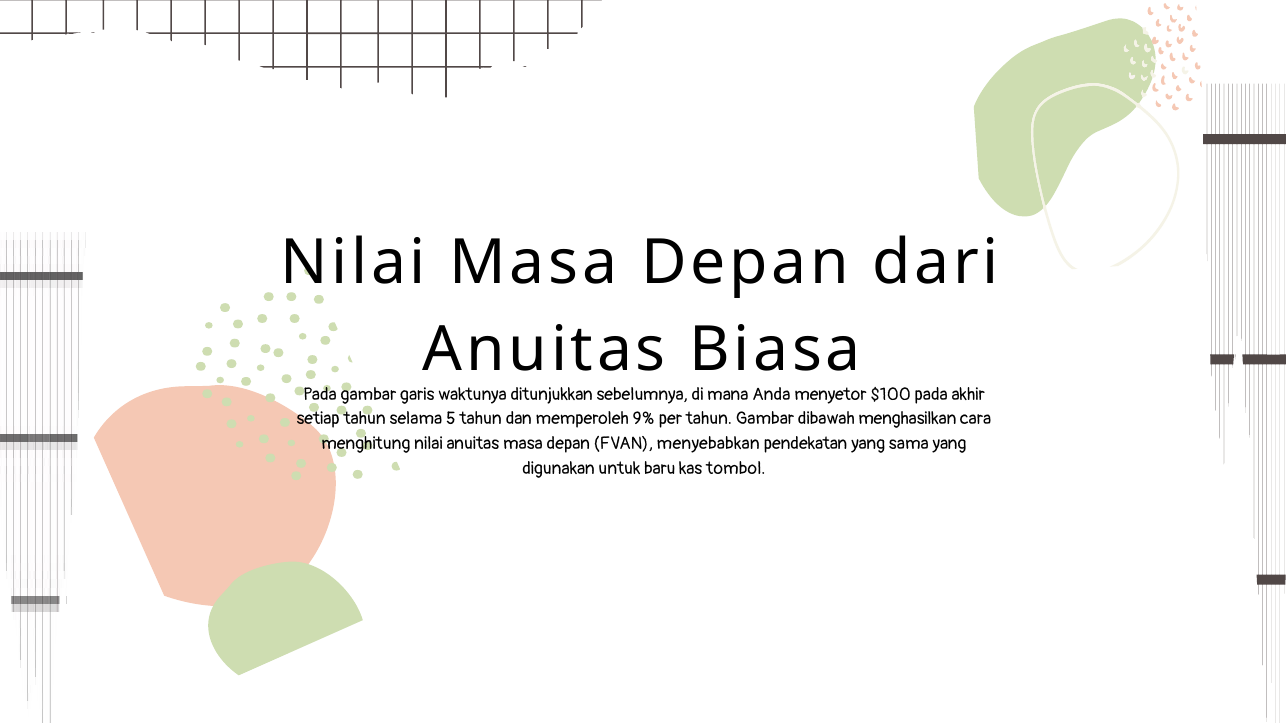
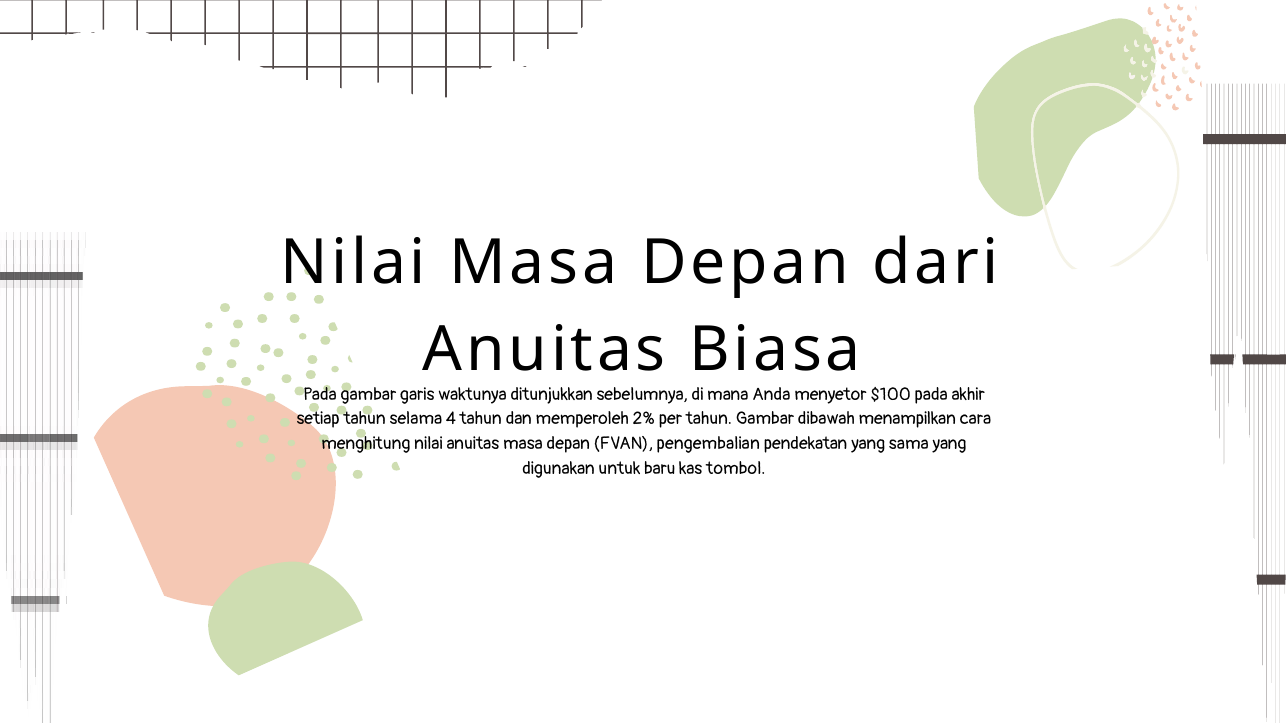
5: 5 -> 4 (451, 419)
9%: 9% -> 2% (644, 419)
menghasilkan: menghasilkan -> menampilkan (907, 419)
menyebabkan: menyebabkan -> pengembalian (708, 444)
